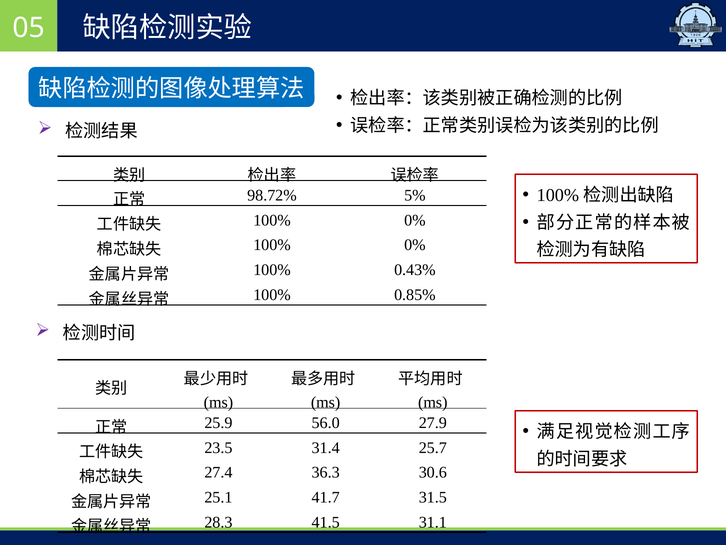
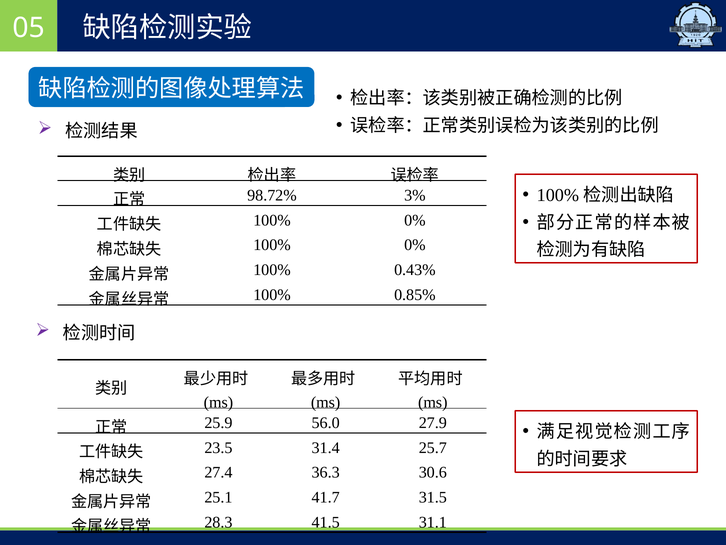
5%: 5% -> 3% (415, 195)
